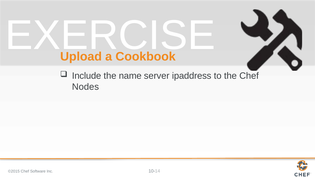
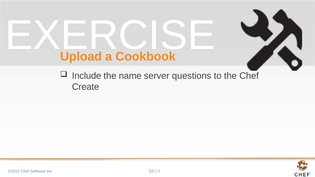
ipaddress: ipaddress -> questions (192, 76)
Nodes: Nodes -> Create (86, 87)
